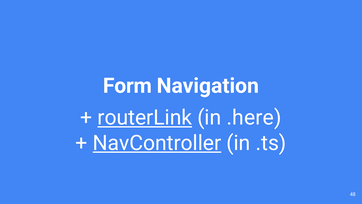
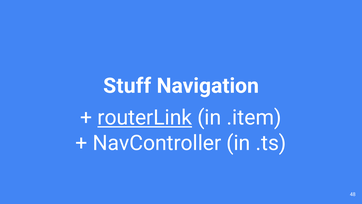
Form: Form -> Stuff (127, 86)
.here: .here -> .item (254, 118)
NavController underline: present -> none (157, 143)
